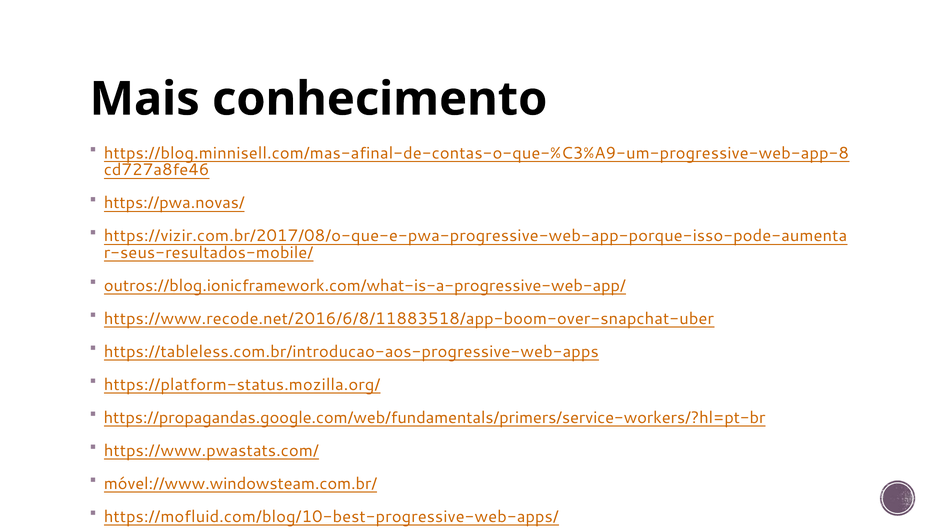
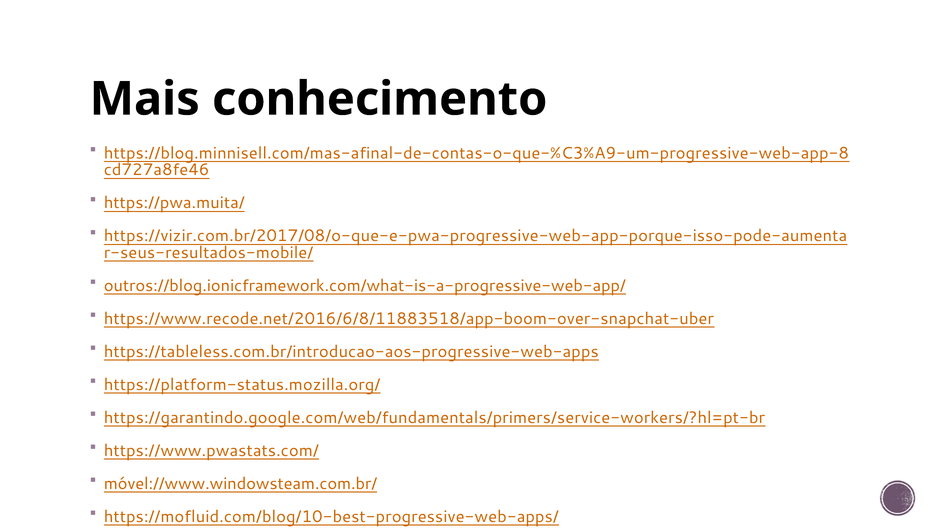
https://pwa.novas/: https://pwa.novas/ -> https://pwa.muita/ (174, 203)
https://propagandas.google.com/web/fundamentals/primers/service-workers/?hl=pt-br: https://propagandas.google.com/web/fundamentals/primers/service-workers/?hl=pt-br -> https://garantindo.google.com/web/fundamentals/primers/service-workers/?hl=pt-br (434, 418)
